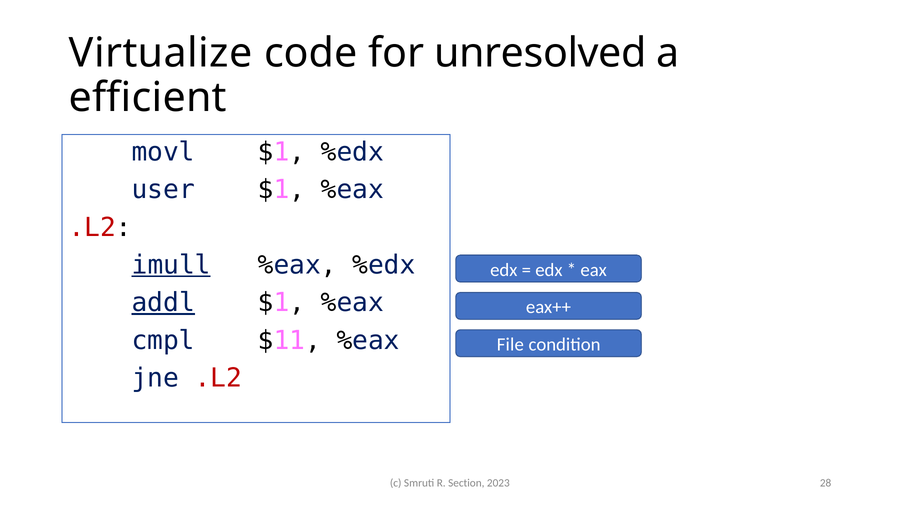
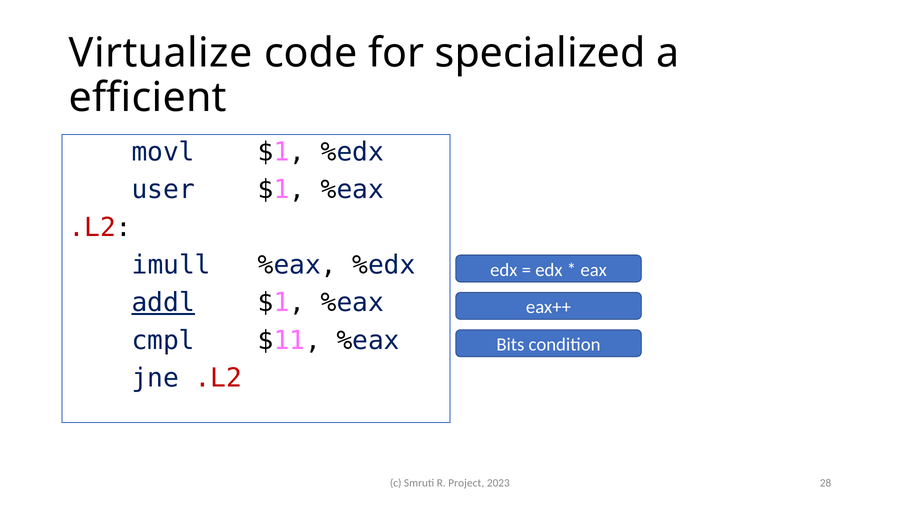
unresolved: unresolved -> specialized (540, 53)
imull underline: present -> none (171, 265)
File: File -> Bits (510, 345)
Section: Section -> Project (466, 483)
